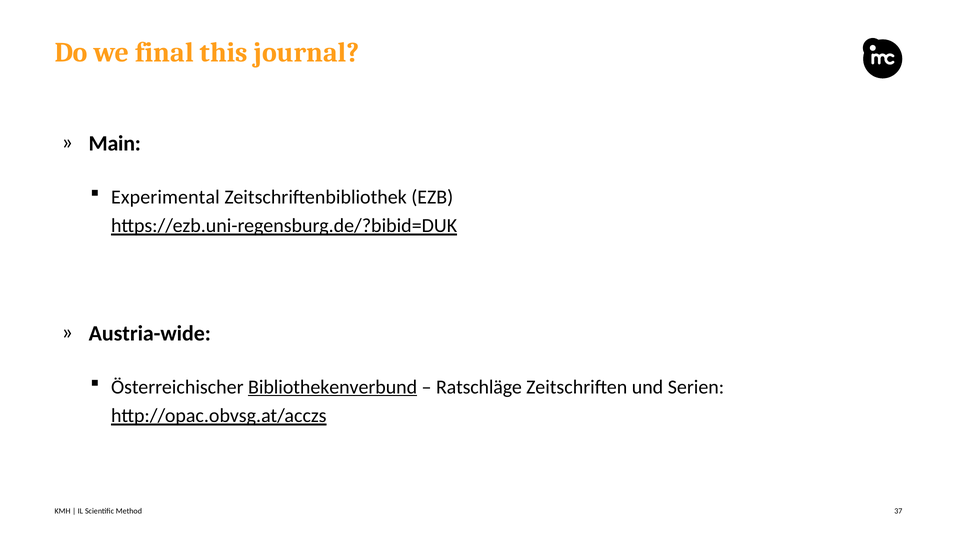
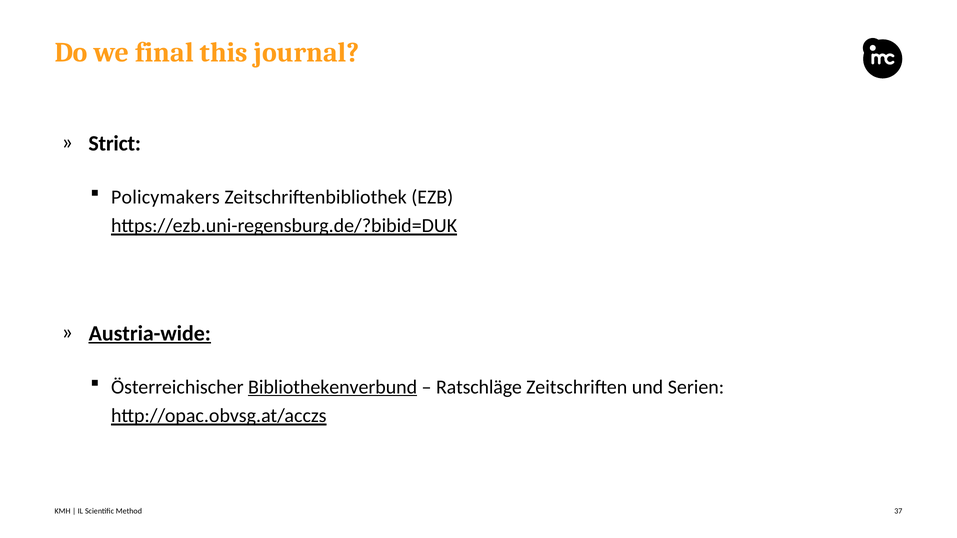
Main: Main -> Strict (115, 143)
Experimental: Experimental -> Policymakers (165, 197)
Austria-wide underline: none -> present (150, 333)
